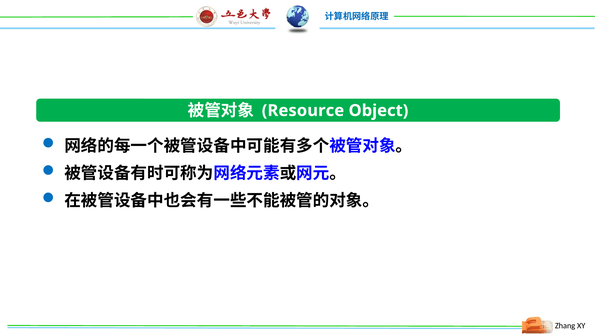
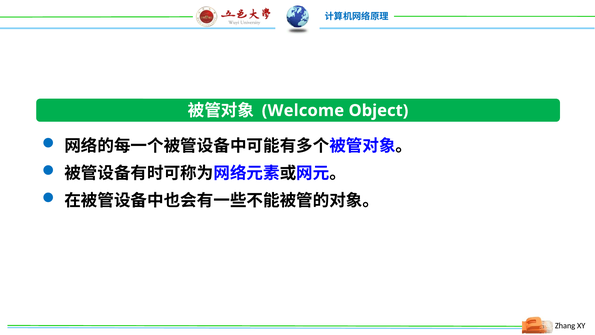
Resource: Resource -> Welcome (303, 110)
